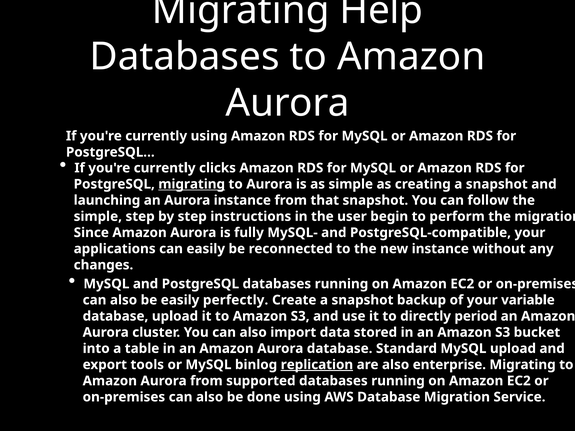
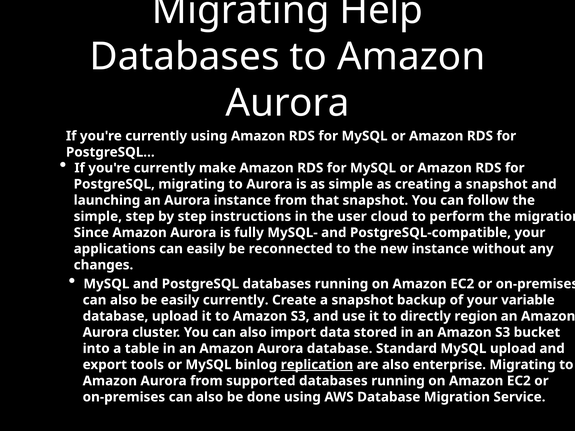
clicks: clicks -> make (218, 168)
migrating underline: present -> none (192, 184)
begin: begin -> cloud (389, 217)
easily perfectly: perfectly -> currently (236, 300)
period: period -> region (476, 316)
